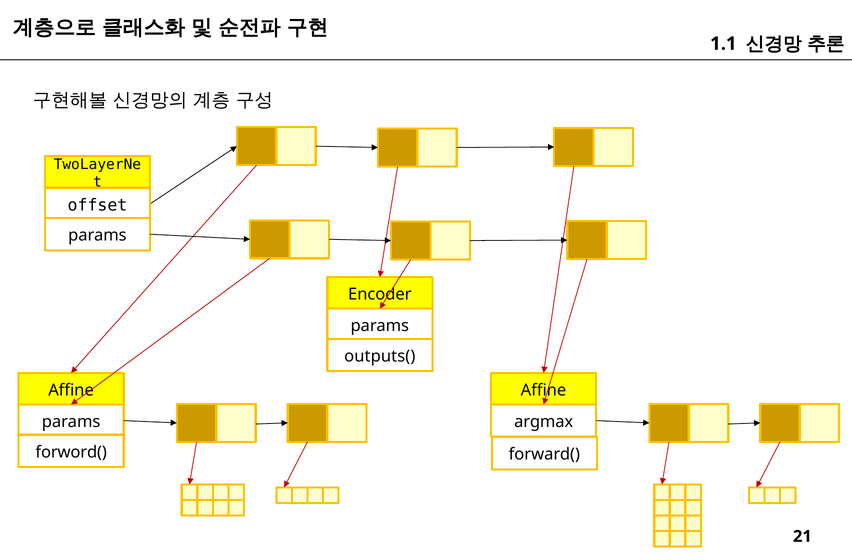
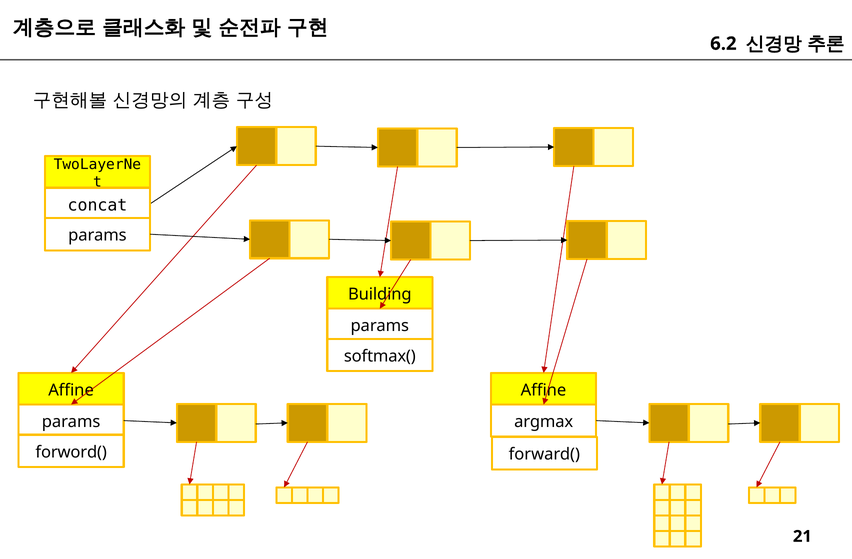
1.1: 1.1 -> 6.2 (723, 44)
offset: offset -> concat (97, 205)
Encoder: Encoder -> Building (380, 295)
outputs(: outputs( -> softmax( (380, 357)
